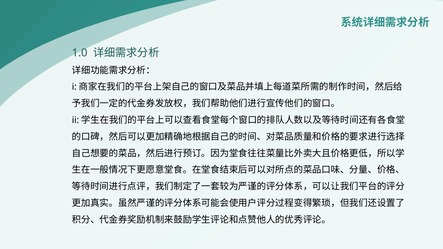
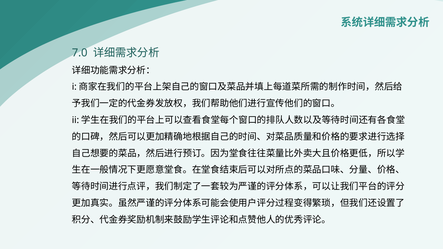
1.0: 1.0 -> 7.0 (80, 53)
